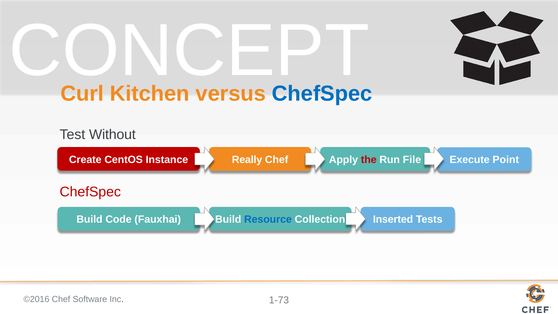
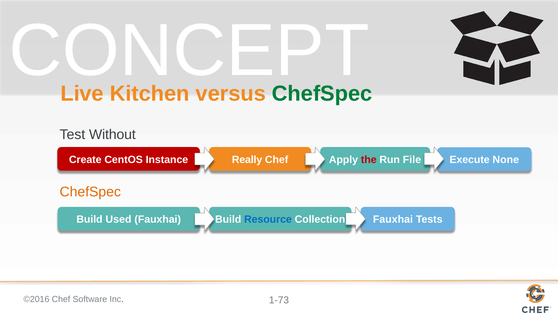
Curl: Curl -> Live (82, 94)
ChefSpec colour: blue -> green (322, 94)
Point: Point -> None (506, 160)
ChefSpec colour: red -> orange (90, 192)
Code: Code -> Used (118, 219)
Fauxhai Inserted: Inserted -> Fauxhai (393, 219)
